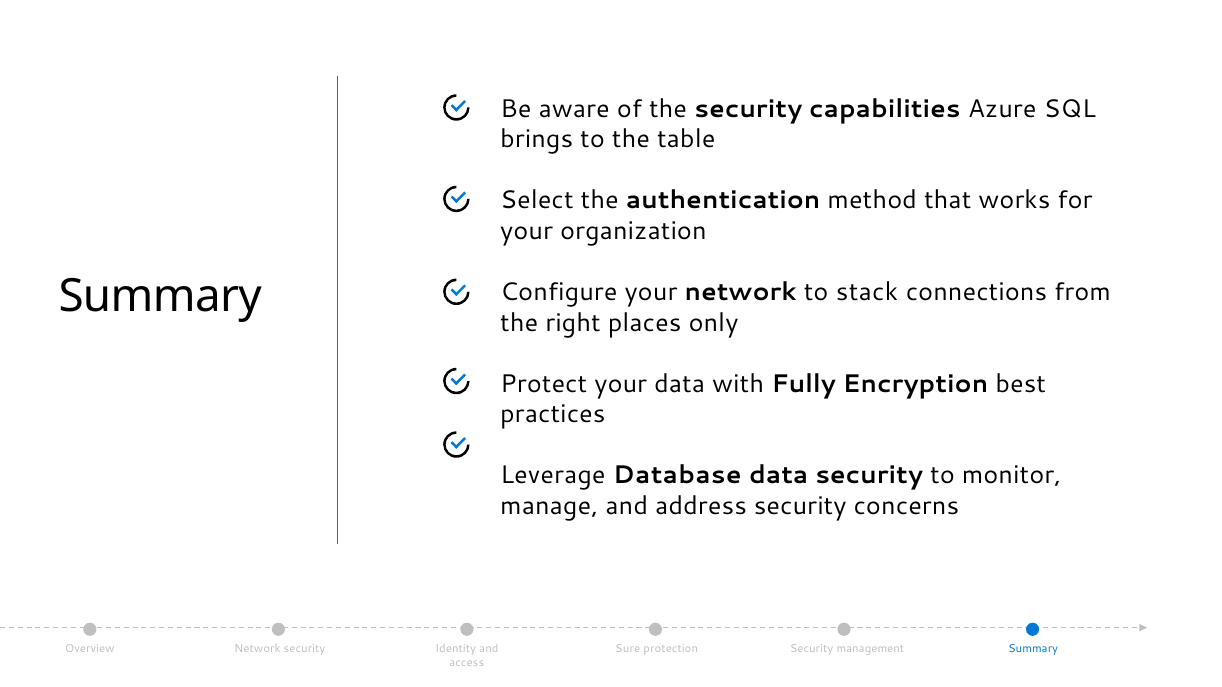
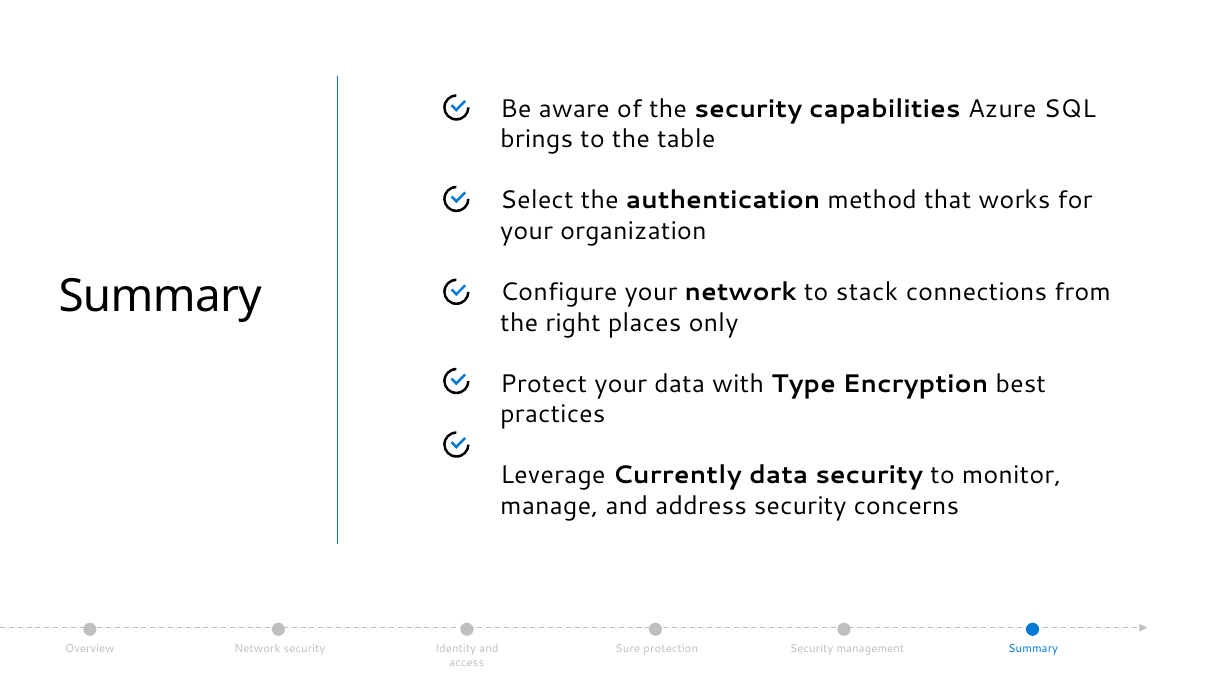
Fully: Fully -> Type (804, 384)
Database: Database -> Currently (677, 476)
